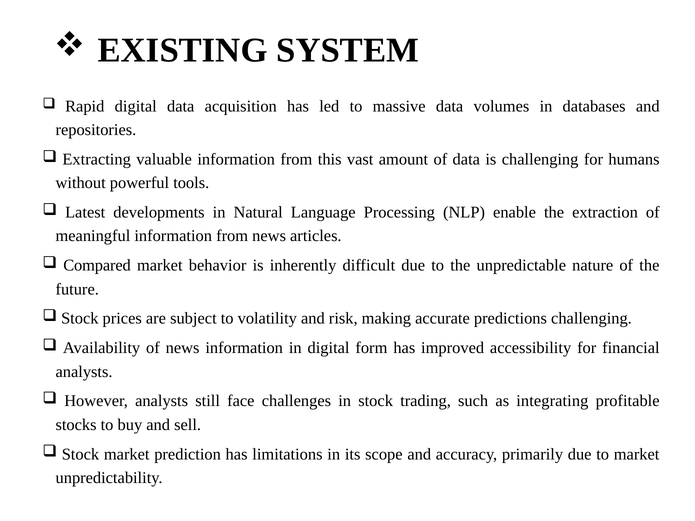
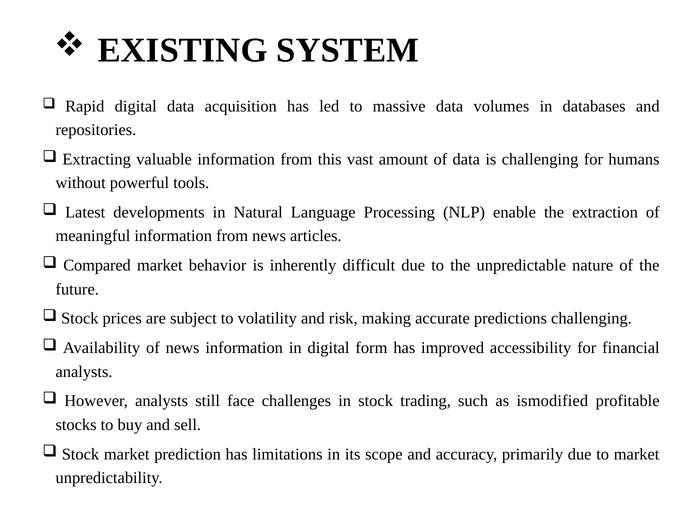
integrating: integrating -> ismodified (552, 401)
